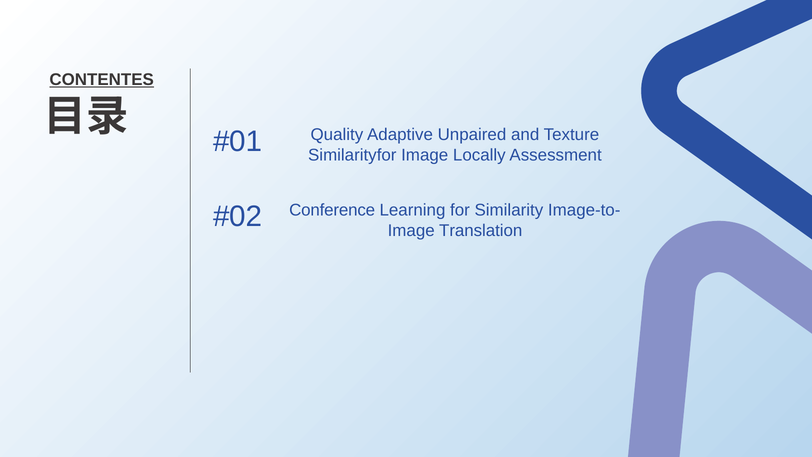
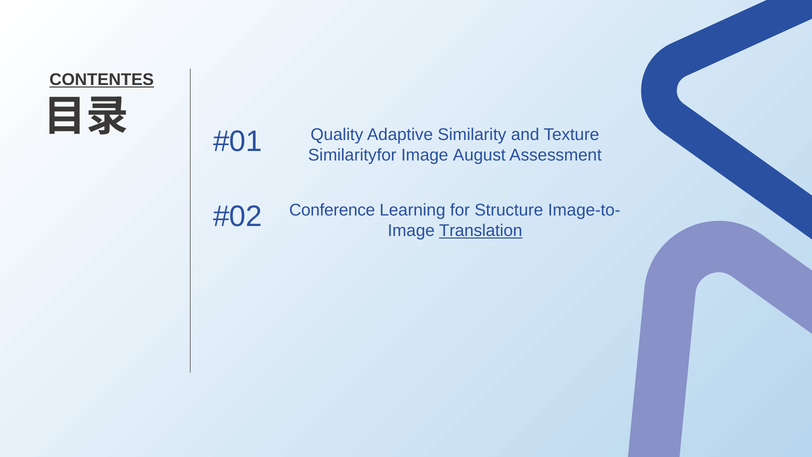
Unpaired: Unpaired -> Similarity (472, 135)
Locally: Locally -> August (479, 155)
Similarity: Similarity -> Structure (509, 210)
Translation underline: none -> present (481, 230)
